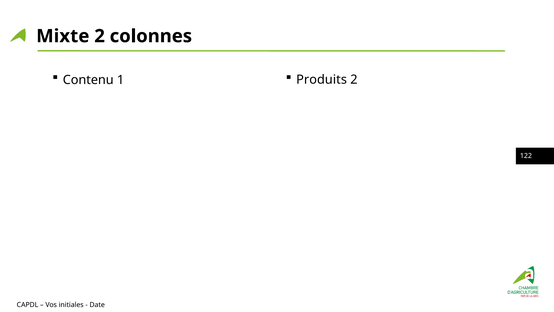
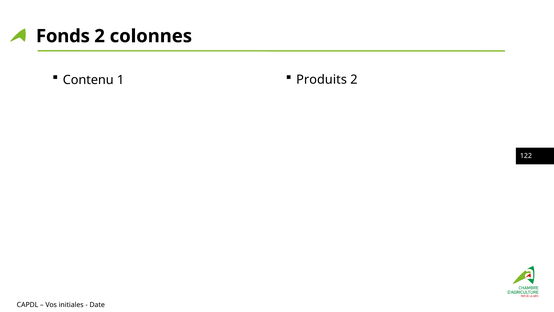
Mixte: Mixte -> Fonds (63, 36)
